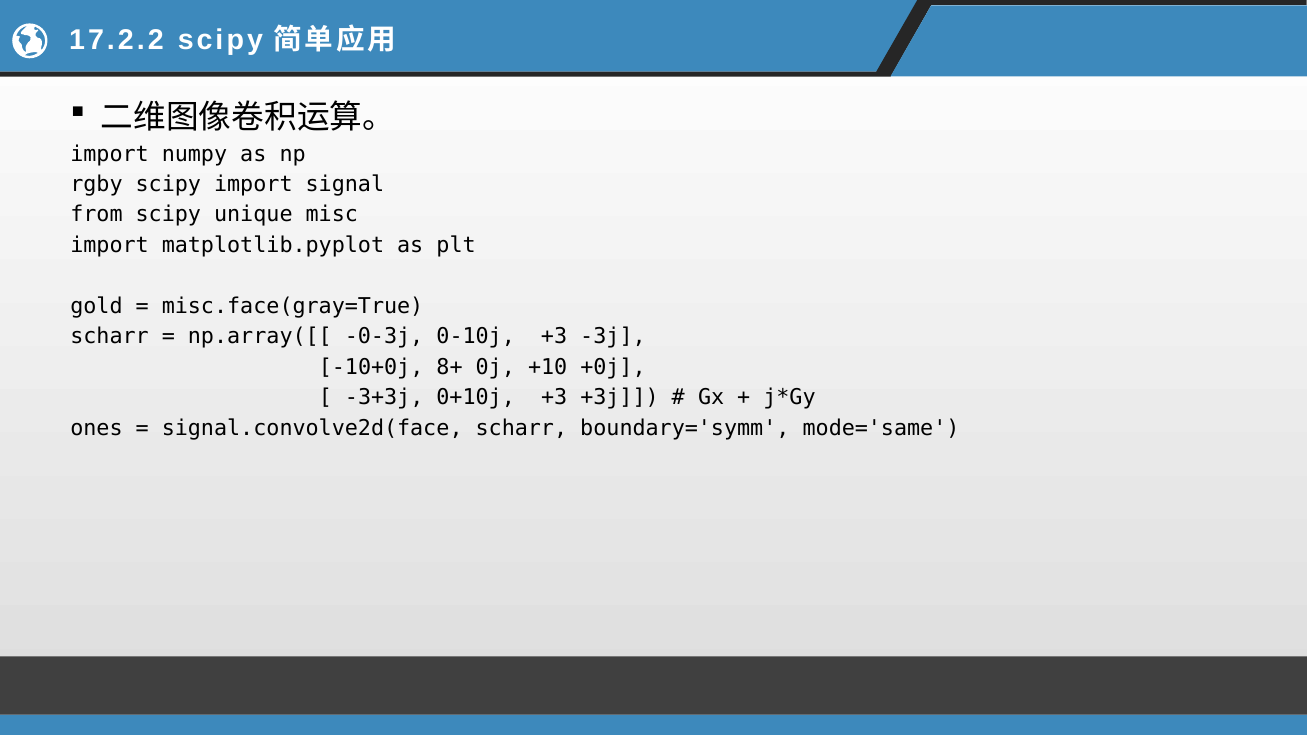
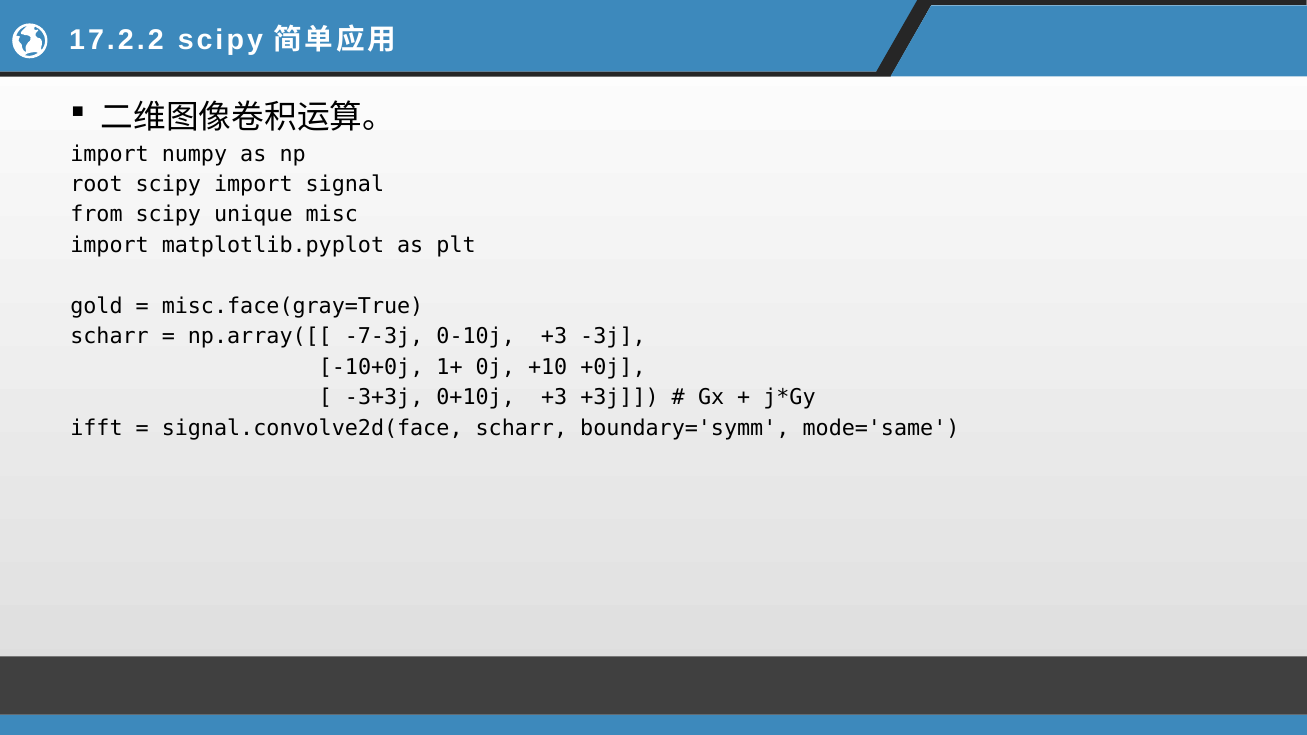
rgby: rgby -> root (96, 184)
-0-3j: -0-3j -> -7-3j (384, 337)
8+: 8+ -> 1+ (450, 367)
ones: ones -> ifft (96, 428)
